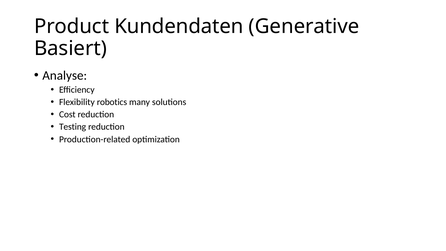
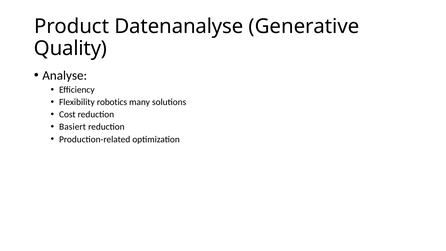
Kundendaten: Kundendaten -> Datenanalyse (179, 26)
Basiert: Basiert -> Quality (70, 48)
Testing: Testing -> Basiert (73, 127)
